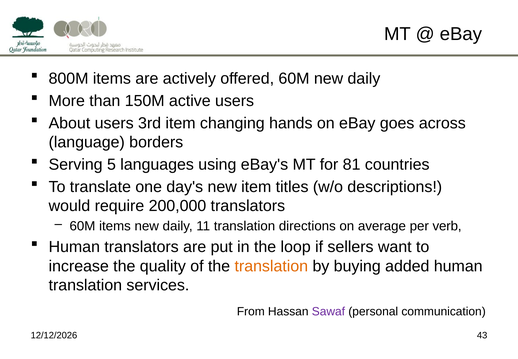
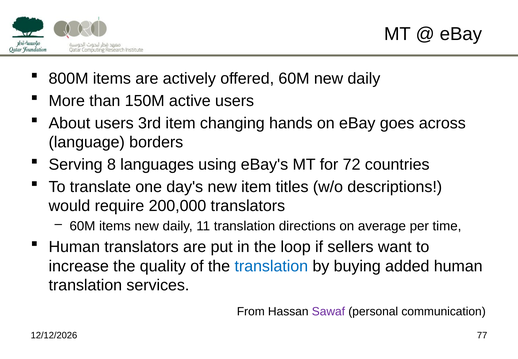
5: 5 -> 8 (111, 164)
81: 81 -> 72 (352, 164)
verb: verb -> time (447, 226)
translation colour: orange -> blue (271, 266)
43: 43 -> 77 (482, 335)
